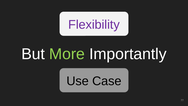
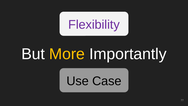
More colour: light green -> yellow (67, 54)
